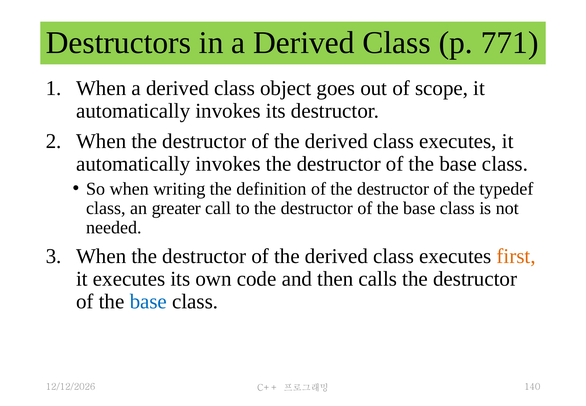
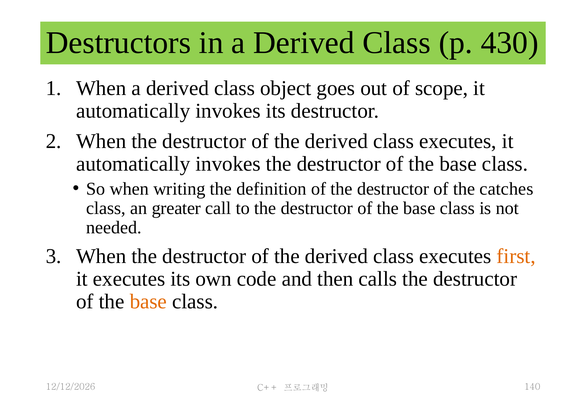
771: 771 -> 430 (510, 43)
typedef: typedef -> catches (507, 189)
base colour: blue -> orange (148, 301)
